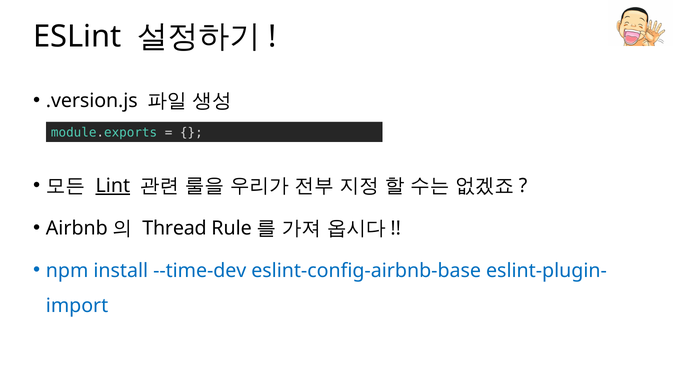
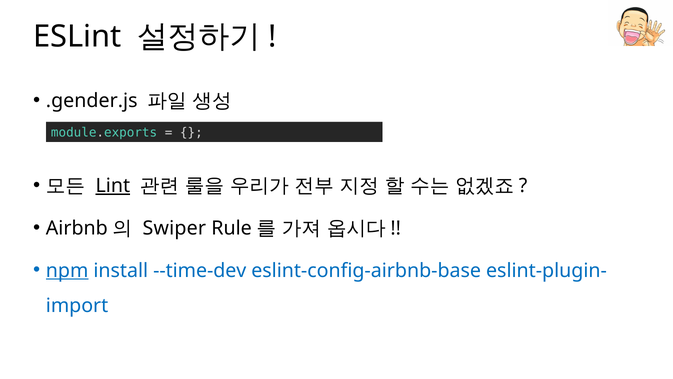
.version.js: .version.js -> .gender.js (92, 101)
Thread: Thread -> Swiper (174, 228)
npm underline: none -> present (67, 270)
